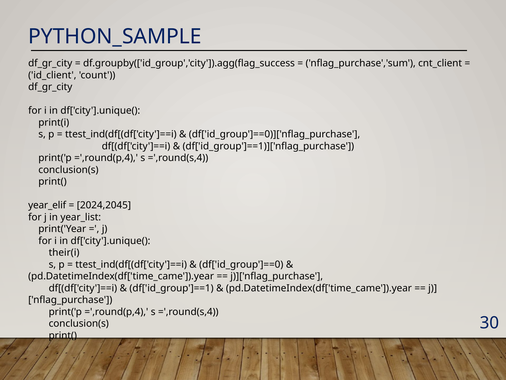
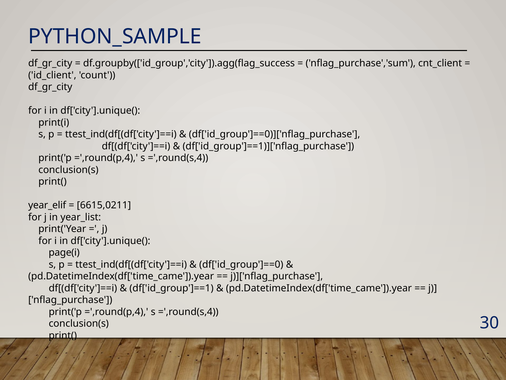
2024,2045: 2024,2045 -> 6615,0211 (104, 205)
their(i: their(i -> page(i (64, 252)
